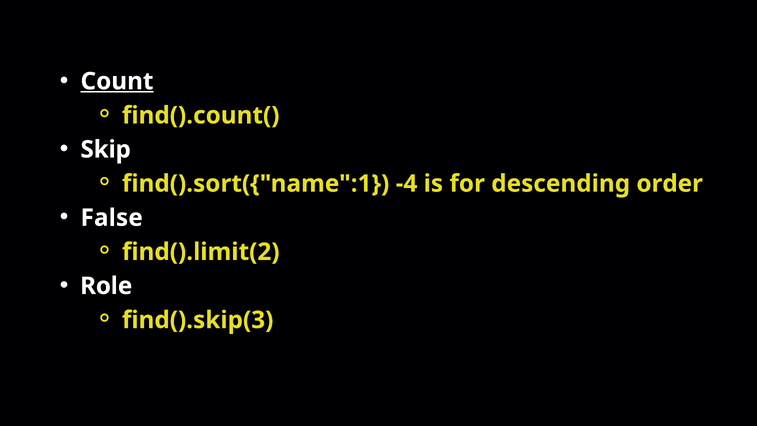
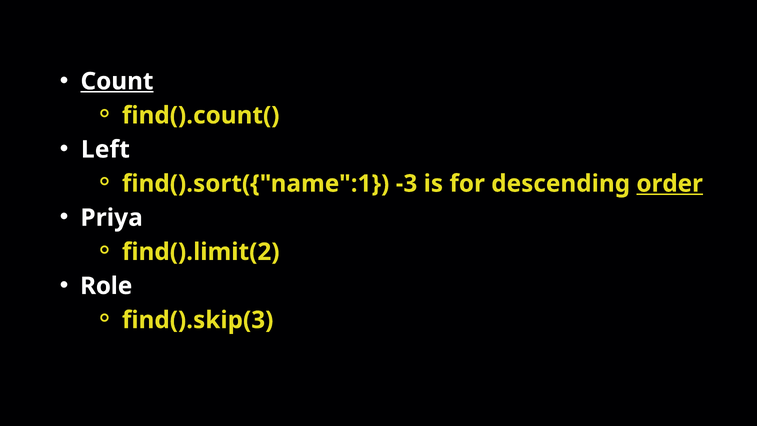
Skip: Skip -> Left (105, 149)
-4: -4 -> -3 (406, 184)
order underline: none -> present (670, 184)
False: False -> Priya (112, 218)
